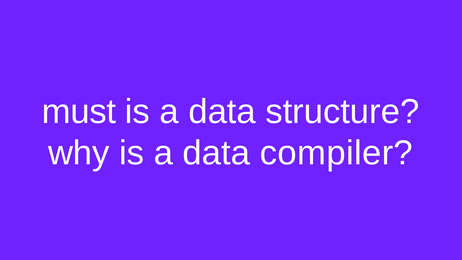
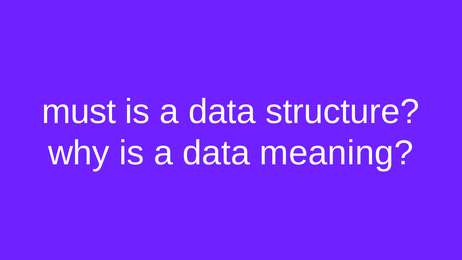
compiler: compiler -> meaning (336, 153)
